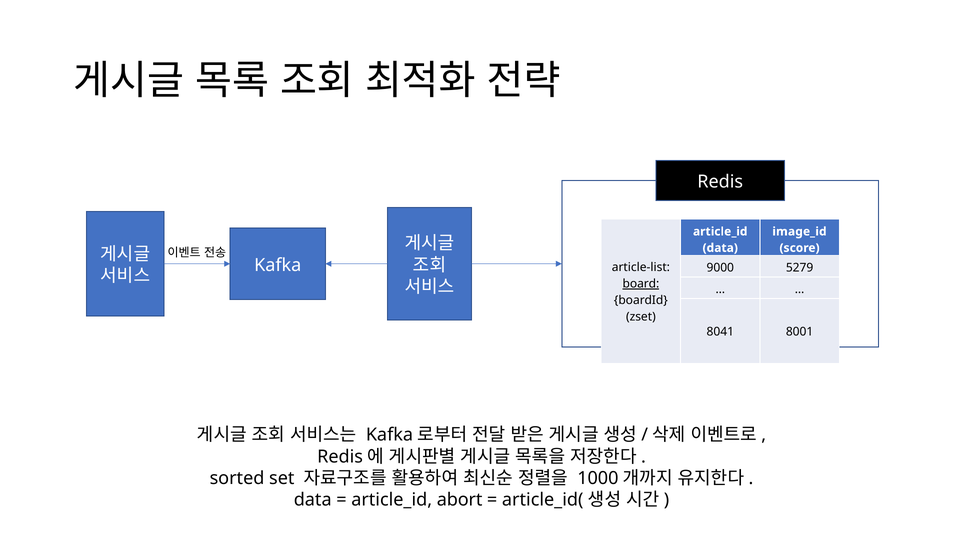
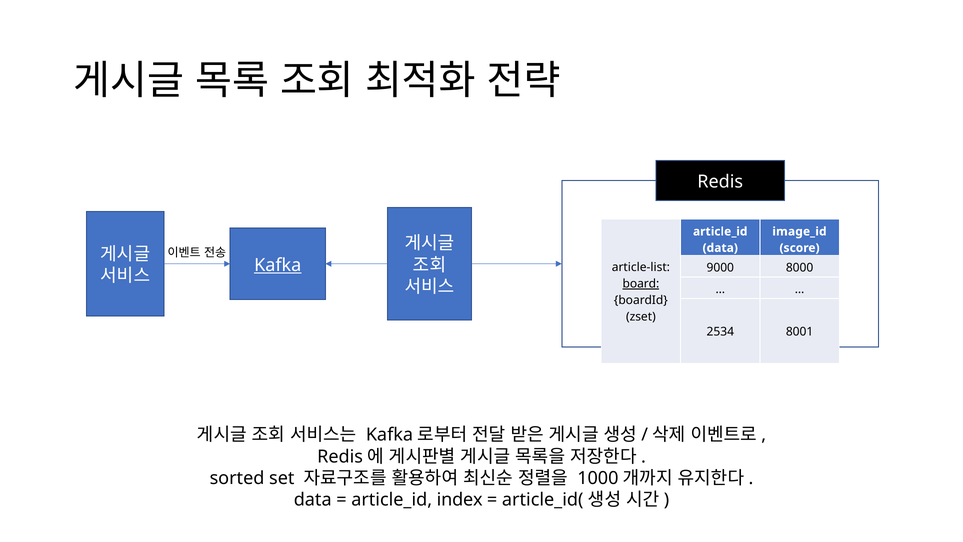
5279: 5279 -> 8000 (800, 268)
Kafka underline: none -> present (278, 265)
8041: 8041 -> 2534 (720, 332)
abort: abort -> index (460, 500)
